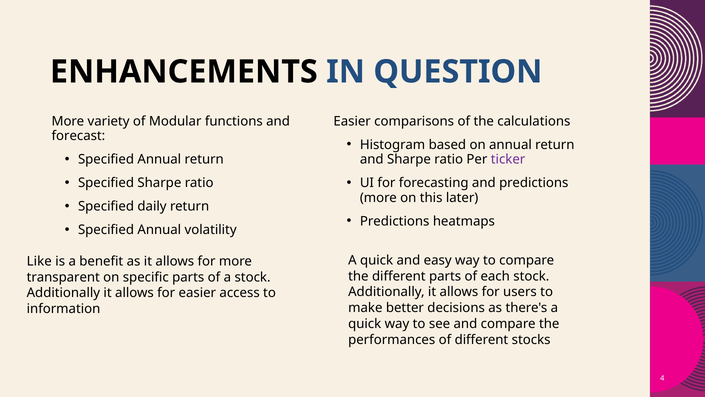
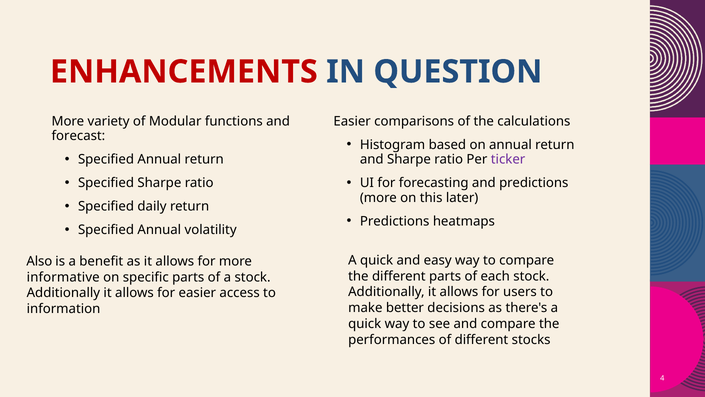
ENHANCEMENTS colour: black -> red (184, 72)
Like: Like -> Also (39, 261)
transparent: transparent -> informative (63, 277)
